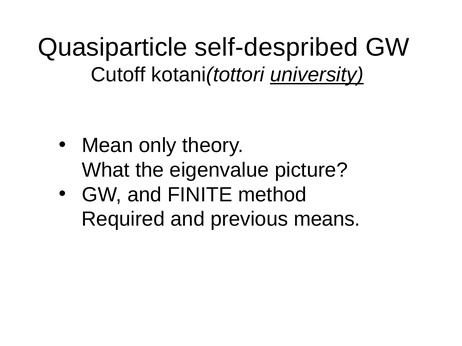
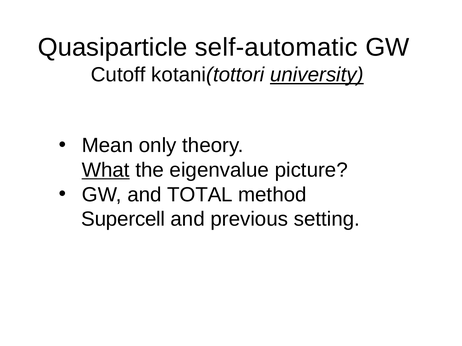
self-despribed: self-despribed -> self-automatic (276, 48)
What underline: none -> present (106, 170)
FINITE: FINITE -> TOTAL (200, 195)
Required: Required -> Supercell (123, 220)
means: means -> setting (327, 220)
